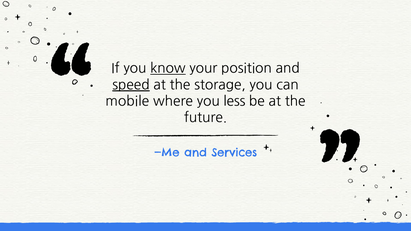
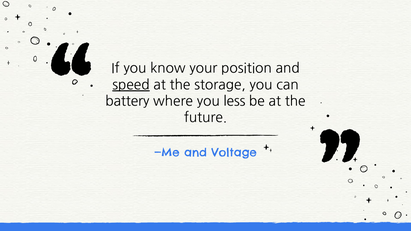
Services: Services -> Voltage (234, 153)
know underline: present -> none (168, 69)
mobile: mobile -> battery (127, 101)
